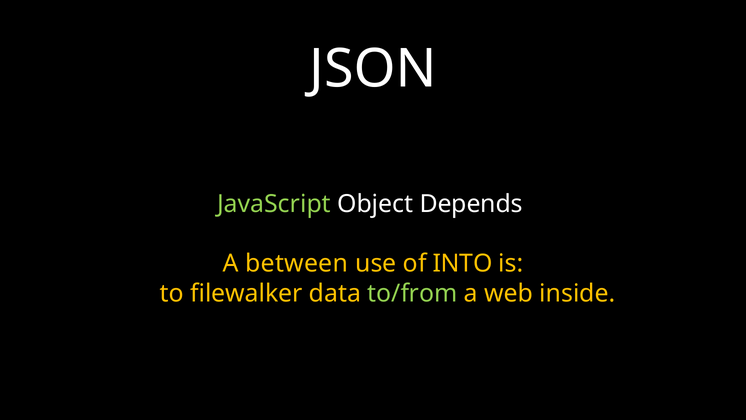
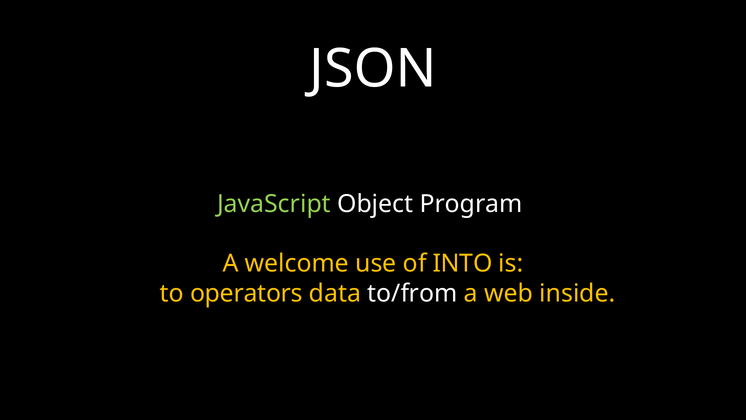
Depends: Depends -> Program (471, 204)
between: between -> welcome (297, 263)
filewalker: filewalker -> operators (246, 293)
to/from colour: light green -> white (412, 293)
